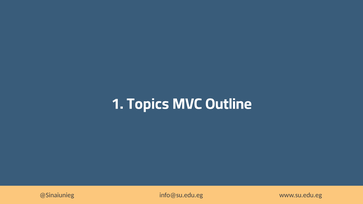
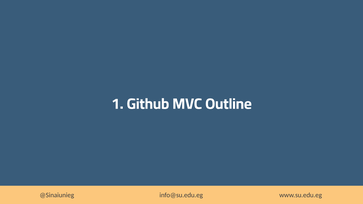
Topics: Topics -> Github (148, 104)
